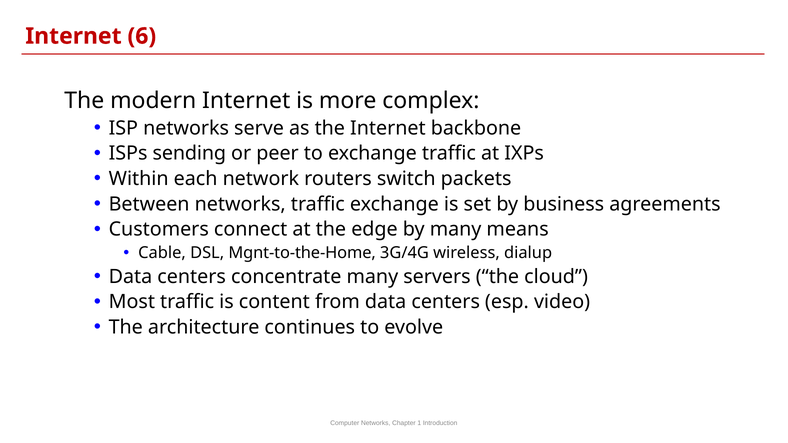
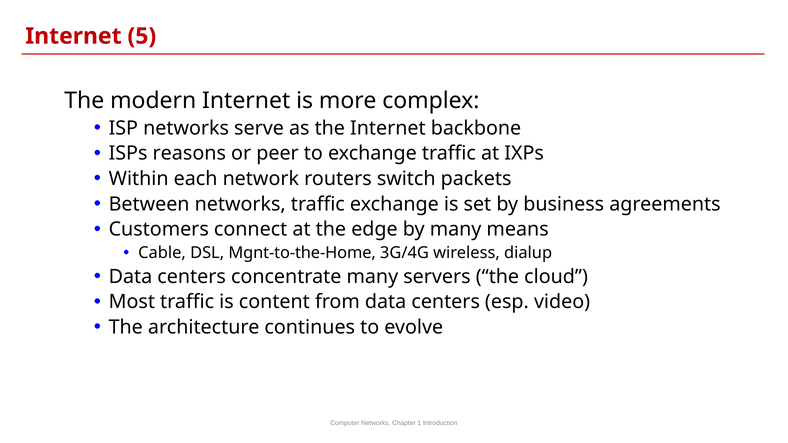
6: 6 -> 5 (142, 36)
sending: sending -> reasons (189, 153)
